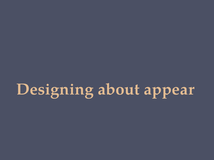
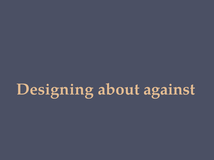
appear: appear -> against (169, 90)
